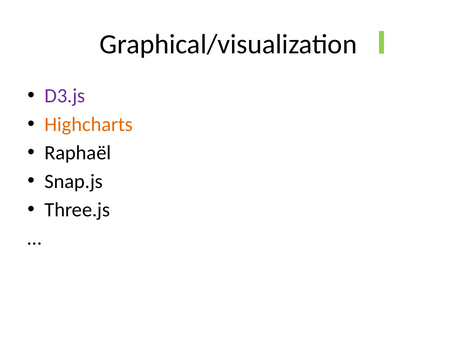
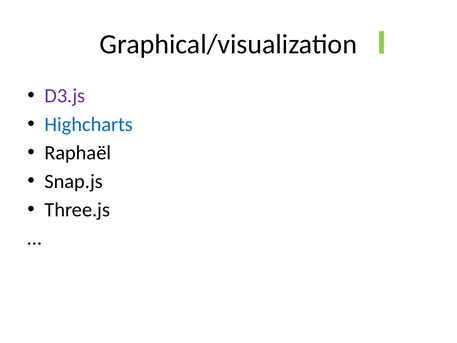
Highcharts colour: orange -> blue (89, 124)
